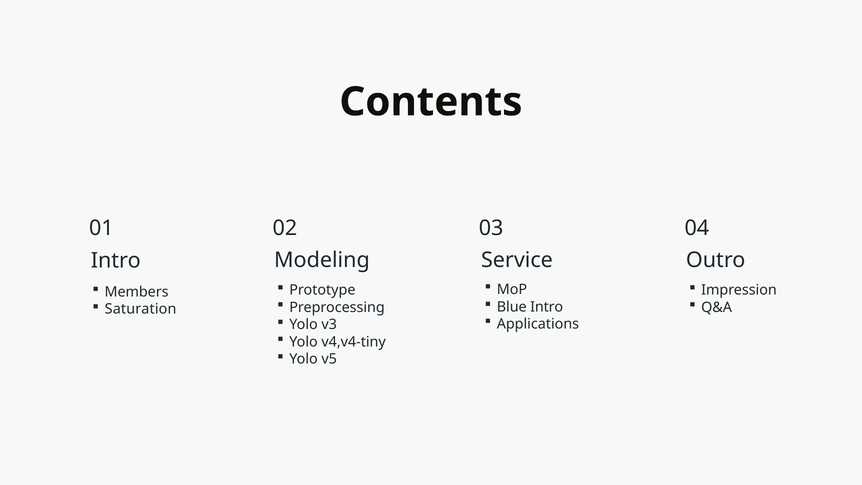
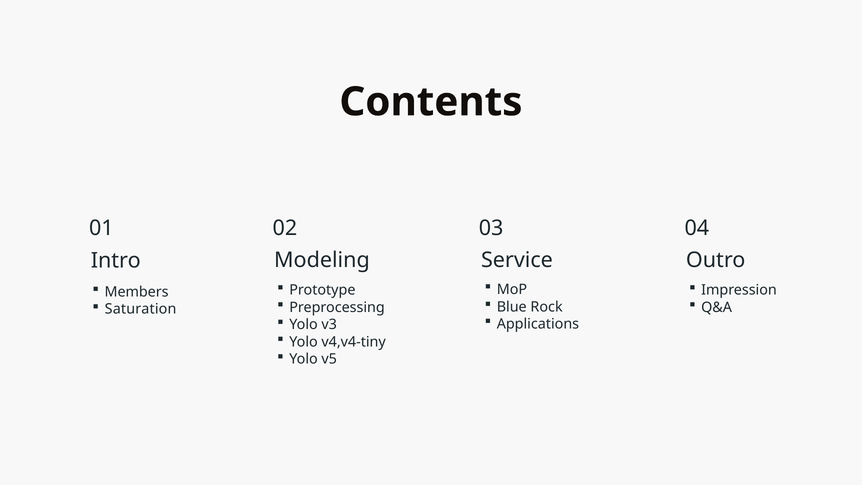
Blue Intro: Intro -> Rock (547, 307)
